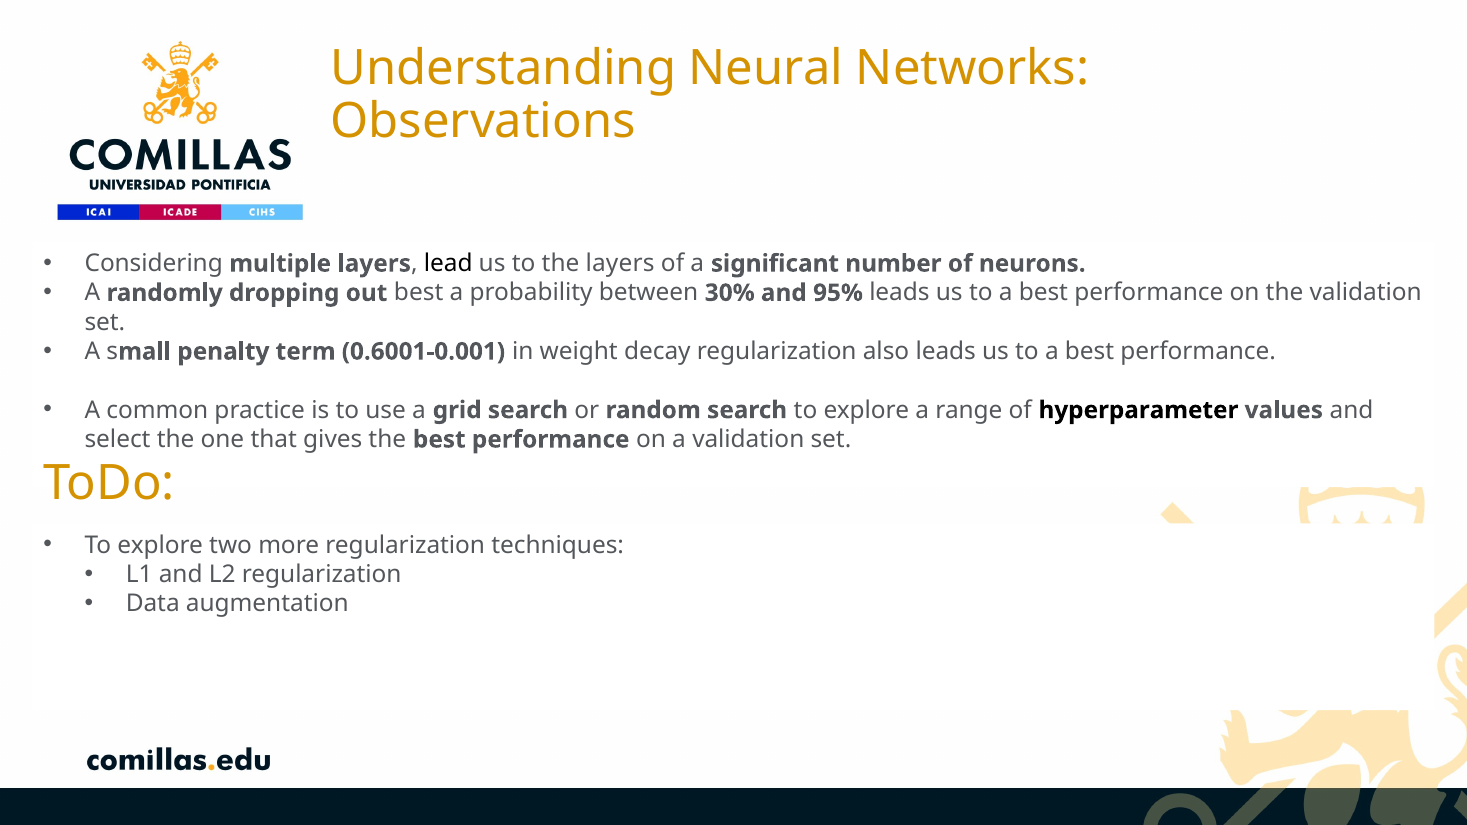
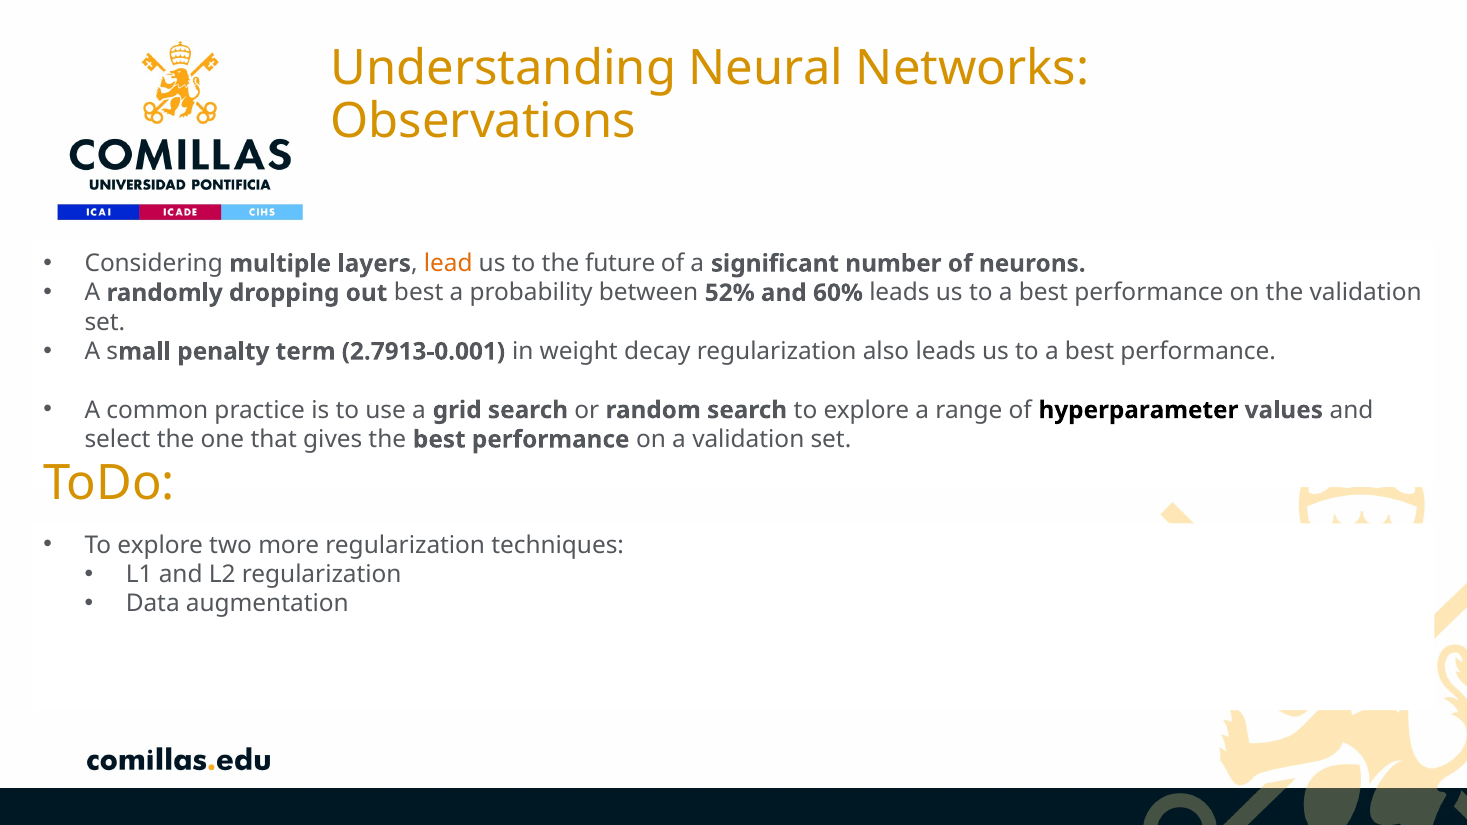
lead colour: black -> orange (448, 264)
the layers: layers -> future (620, 264)
30%: 30% -> 52% (730, 293)
95%: 95% -> 60% (838, 293)
0.6001-0.001: 0.6001-0.001 -> 2.7913-0.001 (423, 352)
